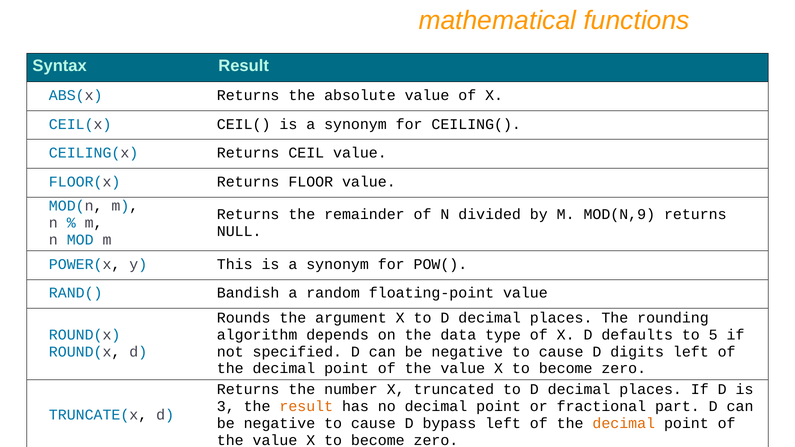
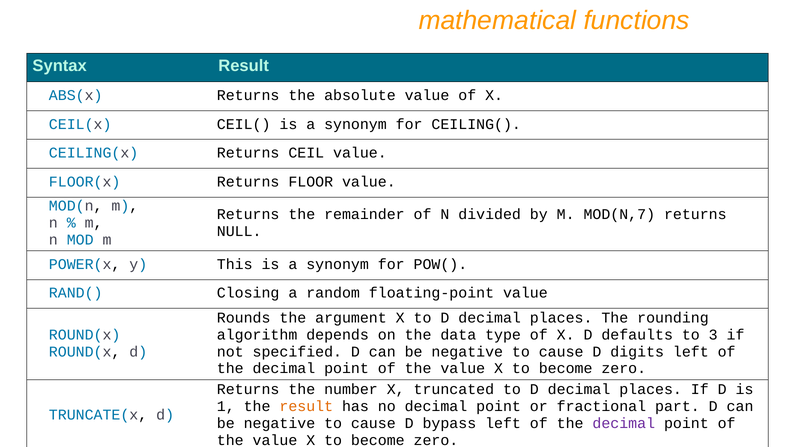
MOD(N,9: MOD(N,9 -> MOD(N,7 (619, 215)
Bandish: Bandish -> Closing (248, 293)
5: 5 -> 3 (713, 335)
3: 3 -> 1 (226, 406)
decimal colour: orange -> purple (624, 423)
